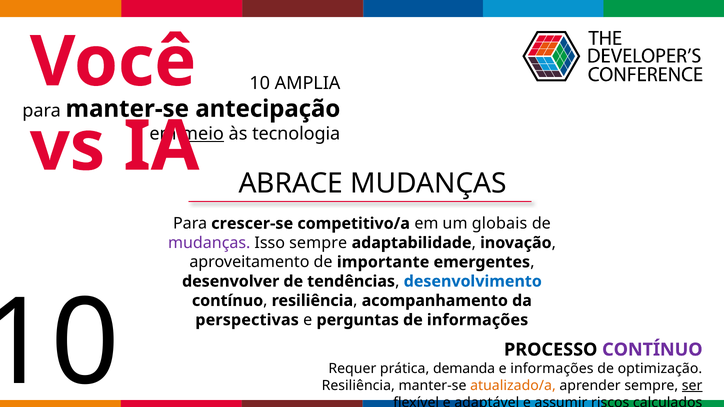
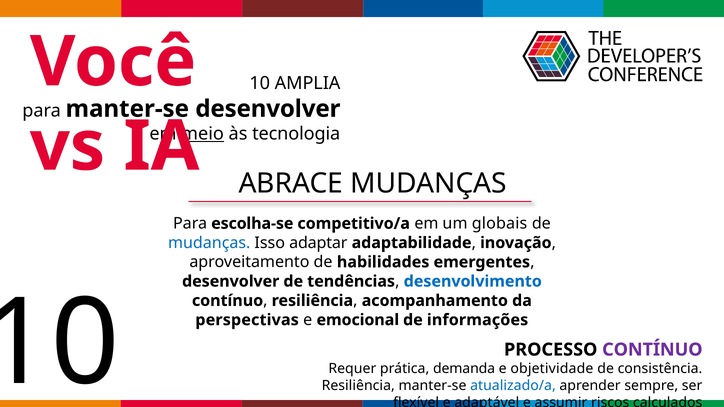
antecipação: antecipação -> desenvolver (268, 109)
crescer-se: crescer-se -> escolha-se (252, 224)
mudanças colour: purple -> blue (209, 243)
Isso sempre: sempre -> adaptar (318, 243)
importante: importante -> habilidades (383, 262)
perguntas: perguntas -> emocional (358, 320)
e informações: informações -> objetividade (552, 369)
optimização: optimização -> consistência (660, 369)
atualizado/a colour: orange -> blue (513, 386)
ser underline: present -> none (692, 386)
